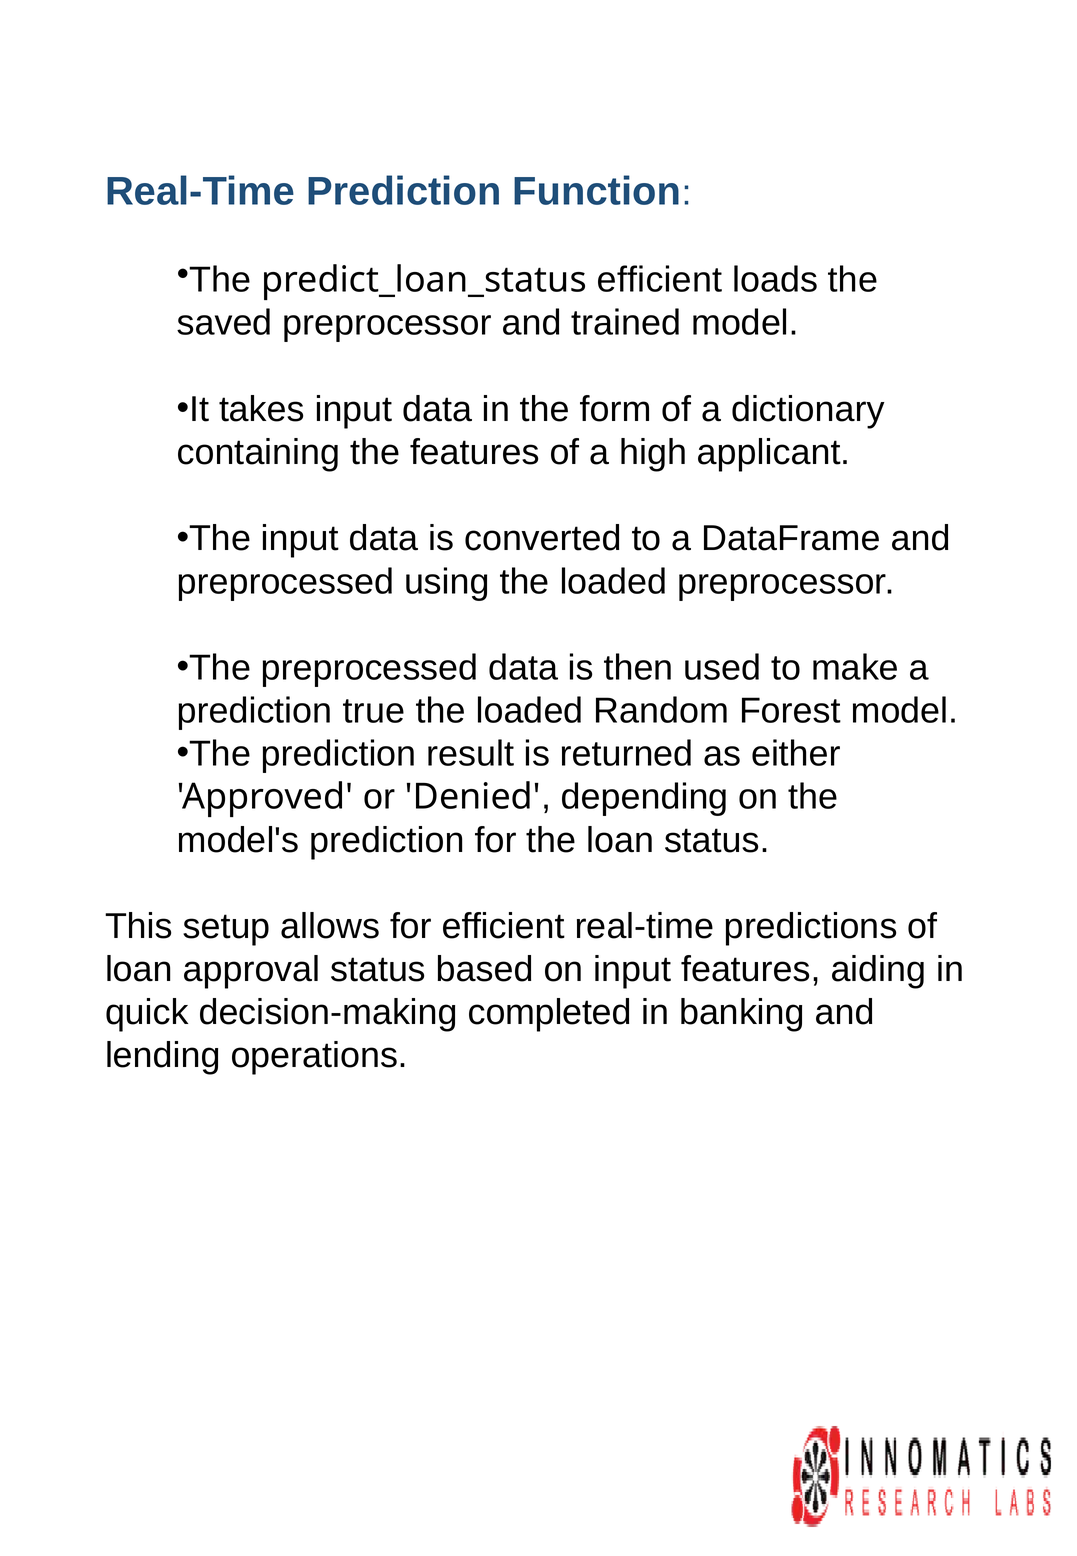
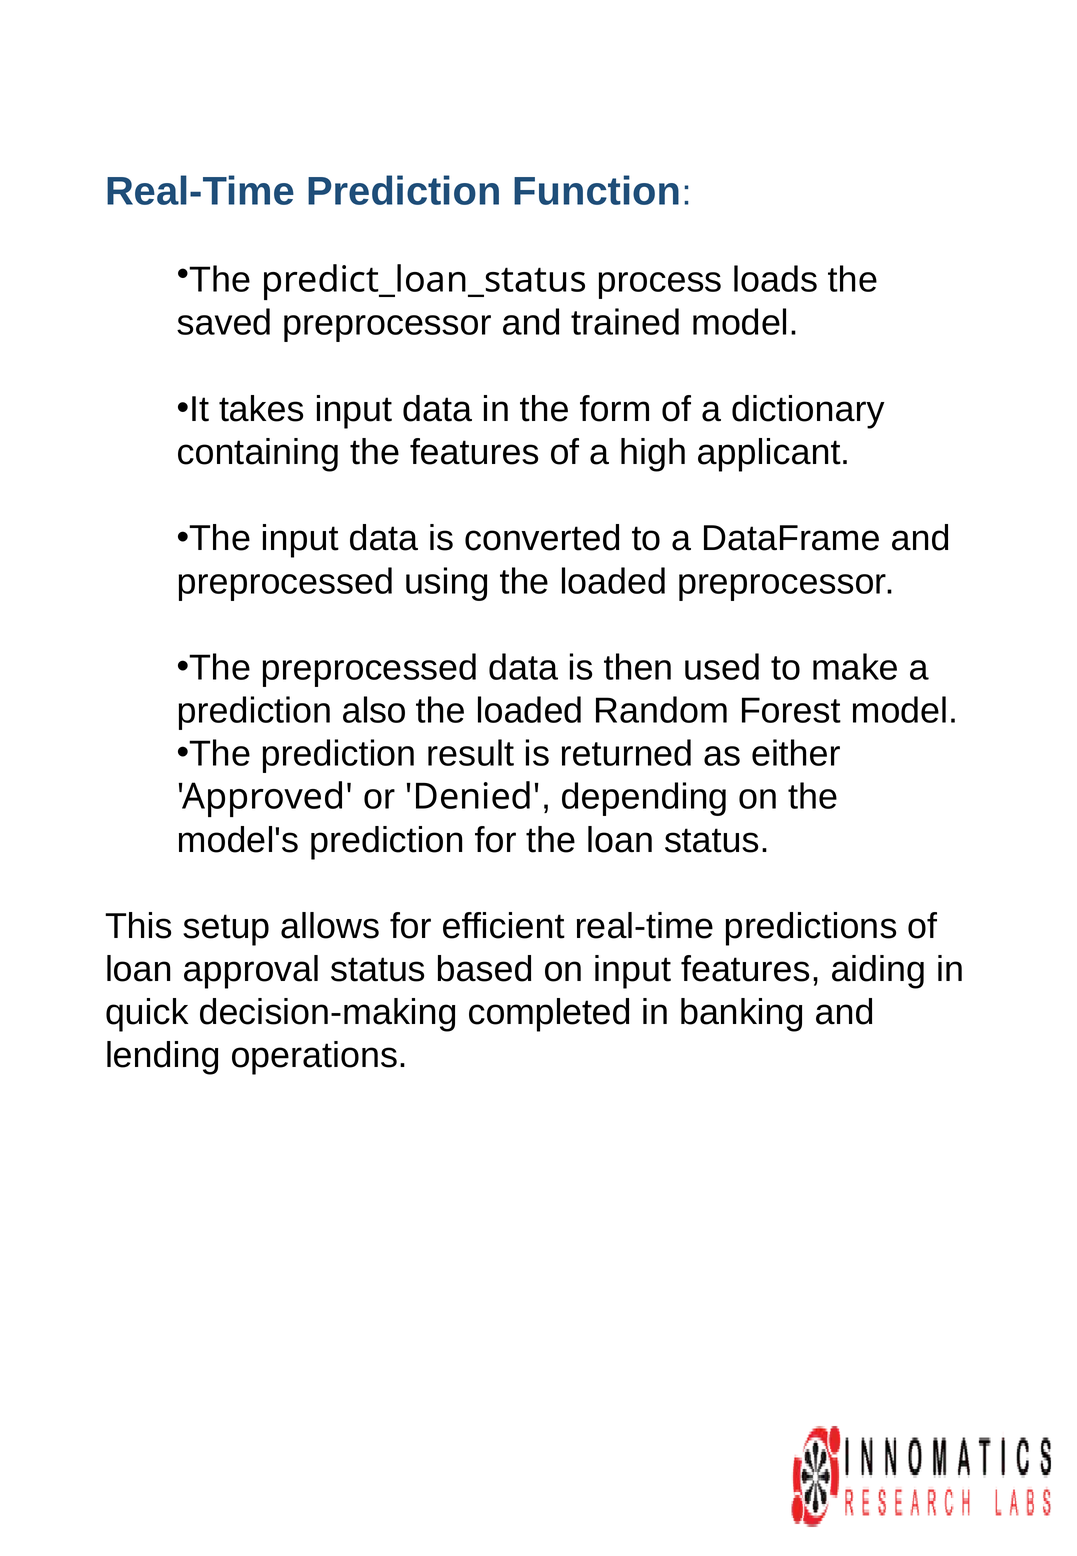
predict_loan_status efficient: efficient -> process (660, 280)
true: true -> also (374, 711)
